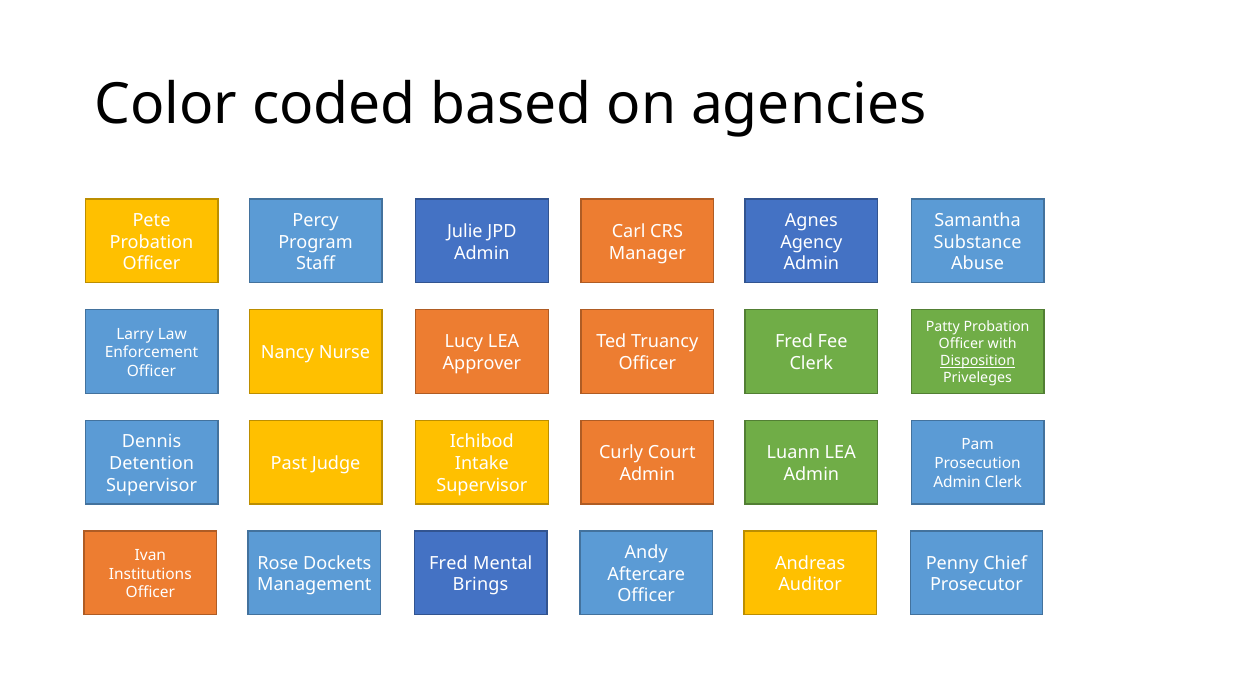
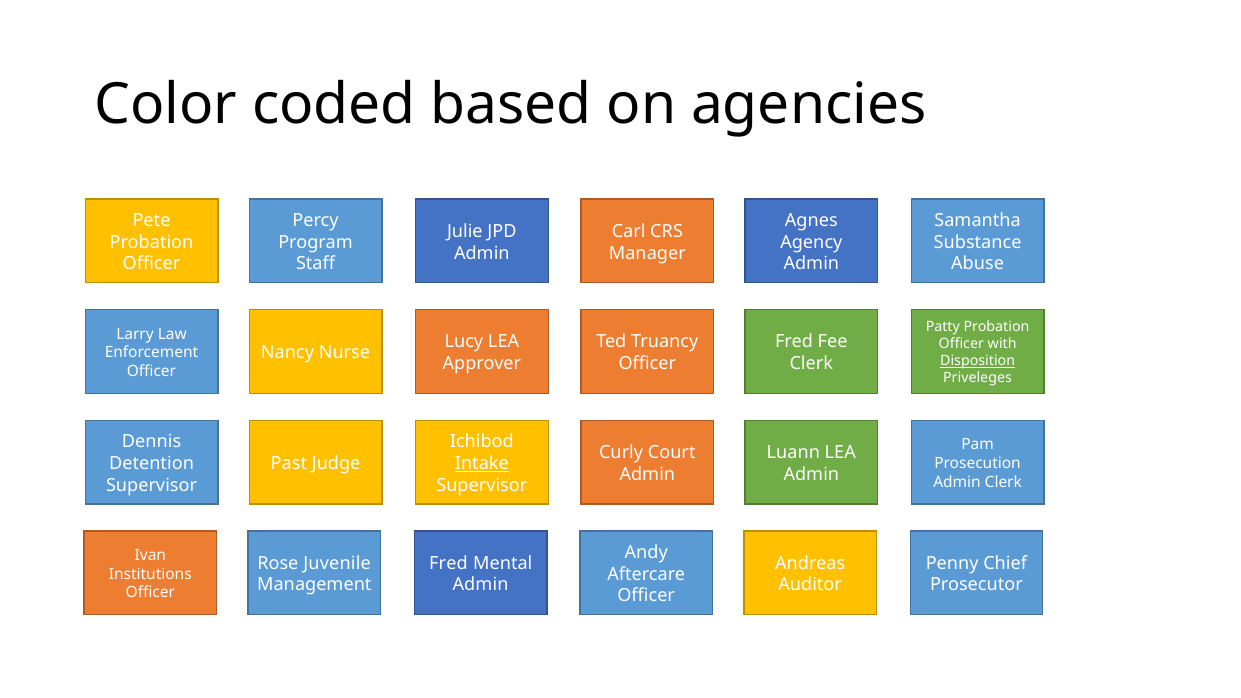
Intake underline: none -> present (482, 464)
Dockets: Dockets -> Juvenile (337, 563)
Brings: Brings -> Admin (481, 585)
